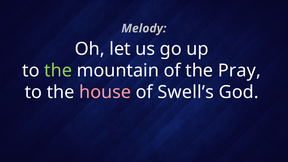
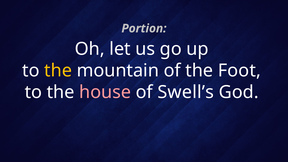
Melody: Melody -> Portion (144, 28)
the colour: light green -> yellow (58, 71)
Pray: Pray -> Foot (239, 71)
